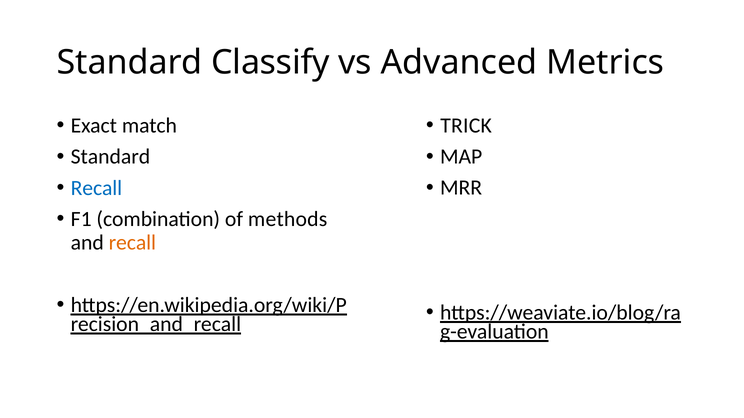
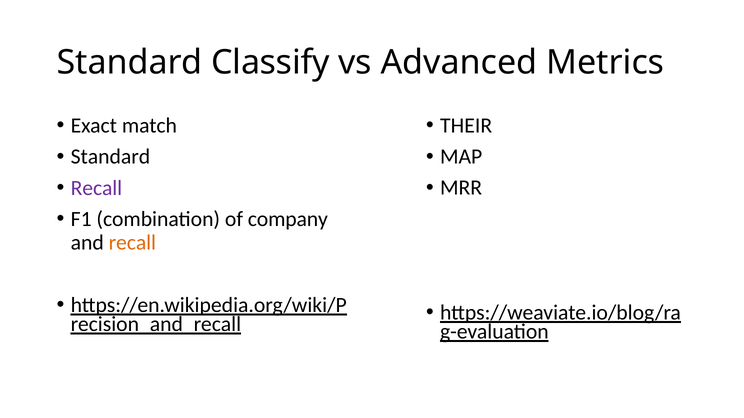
TRICK: TRICK -> THEIR (466, 126)
Recall colour: blue -> purple (96, 188)
methods: methods -> company (288, 219)
